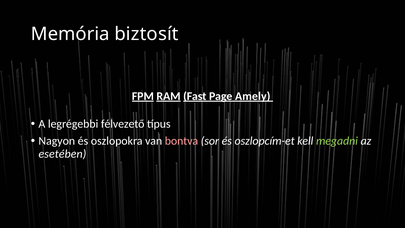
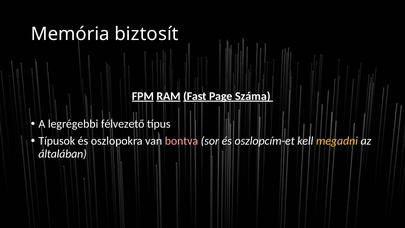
Amely: Amely -> Száma (253, 96)
Nagyon: Nagyon -> Típusok (57, 141)
megadni colour: light green -> yellow (337, 141)
esetében: esetében -> általában (63, 154)
